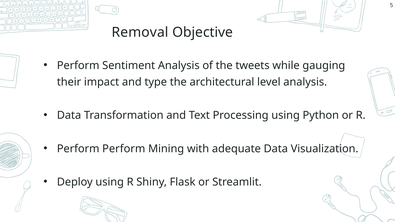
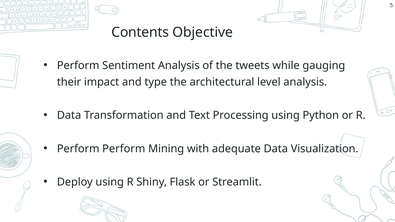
Removal: Removal -> Contents (140, 32)
